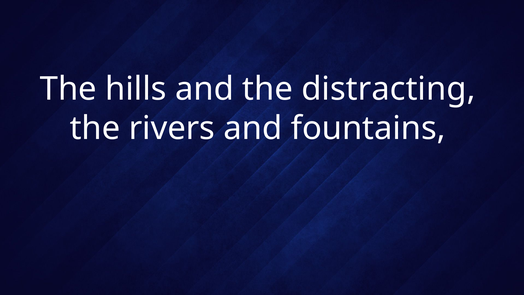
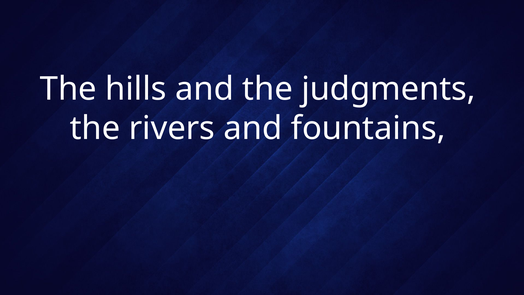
distracting: distracting -> judgments (388, 89)
